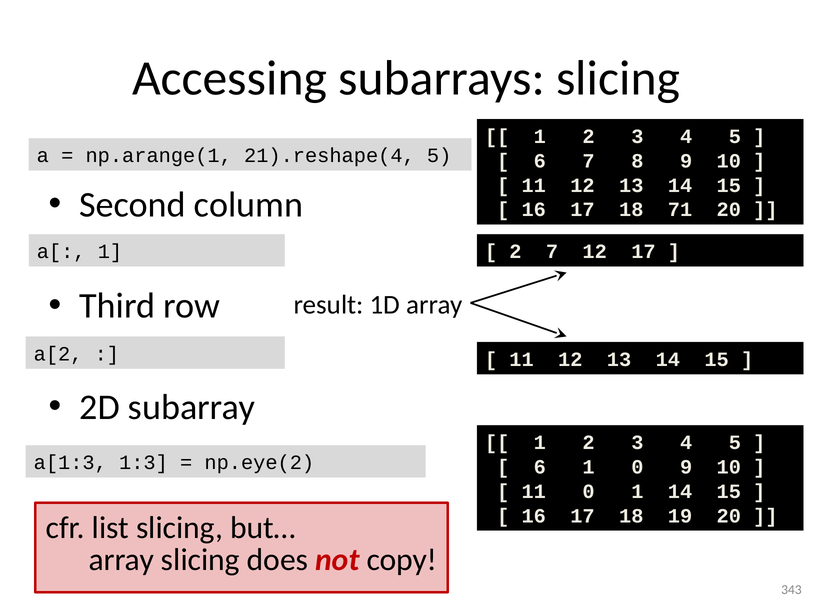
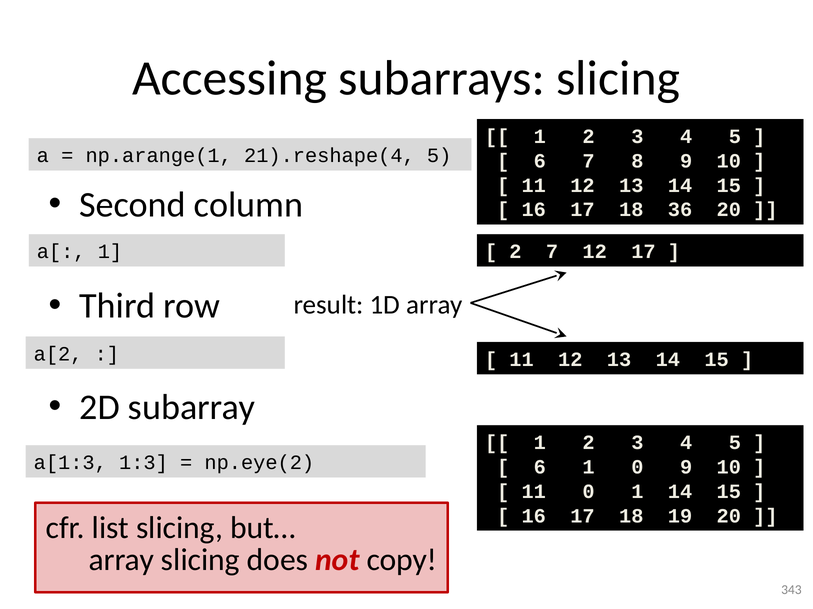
71: 71 -> 36 (680, 210)
